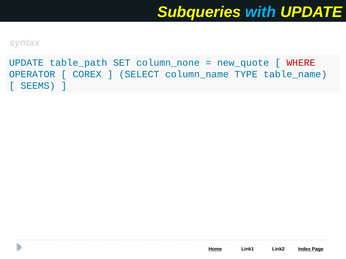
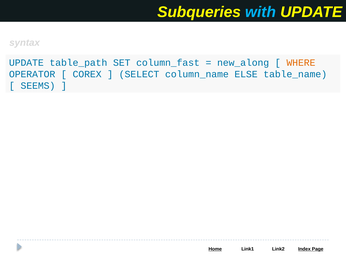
column_none: column_none -> column_fast (168, 63)
new_quote: new_quote -> new_along (243, 63)
WHERE colour: red -> orange (301, 63)
TYPE: TYPE -> ELSE (246, 74)
